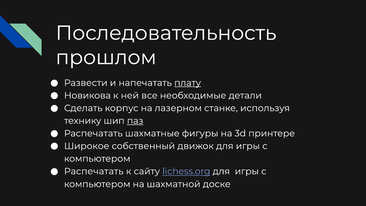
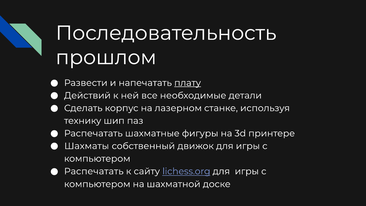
Новикова: Новикова -> Действий (87, 95)
паз underline: present -> none (135, 121)
Широкое: Широкое -> Шахматы (87, 146)
